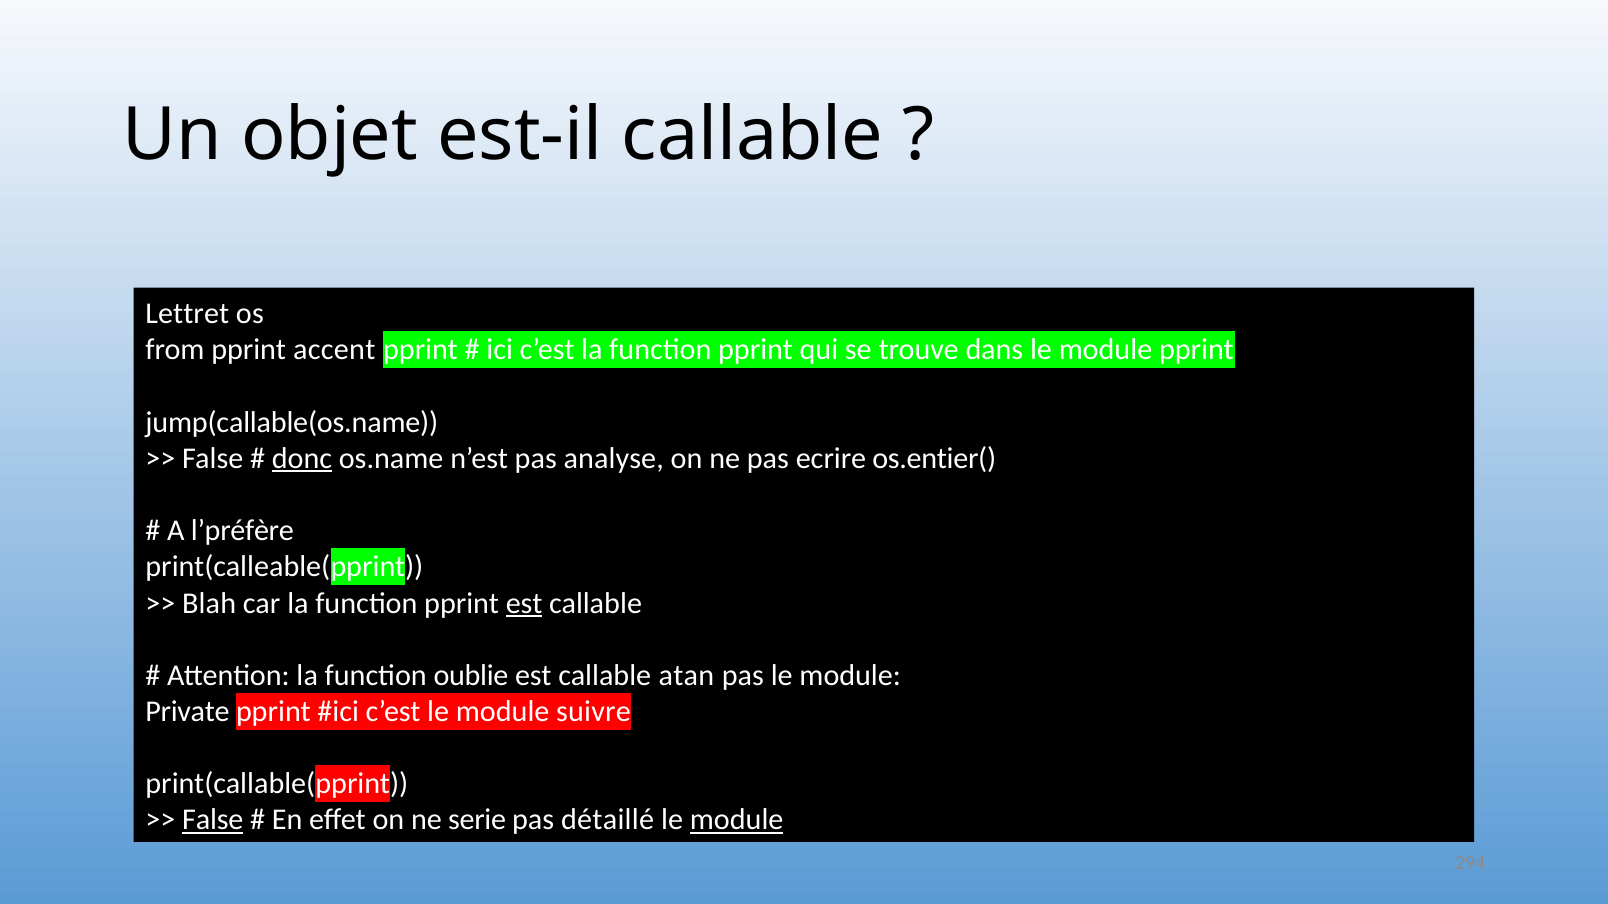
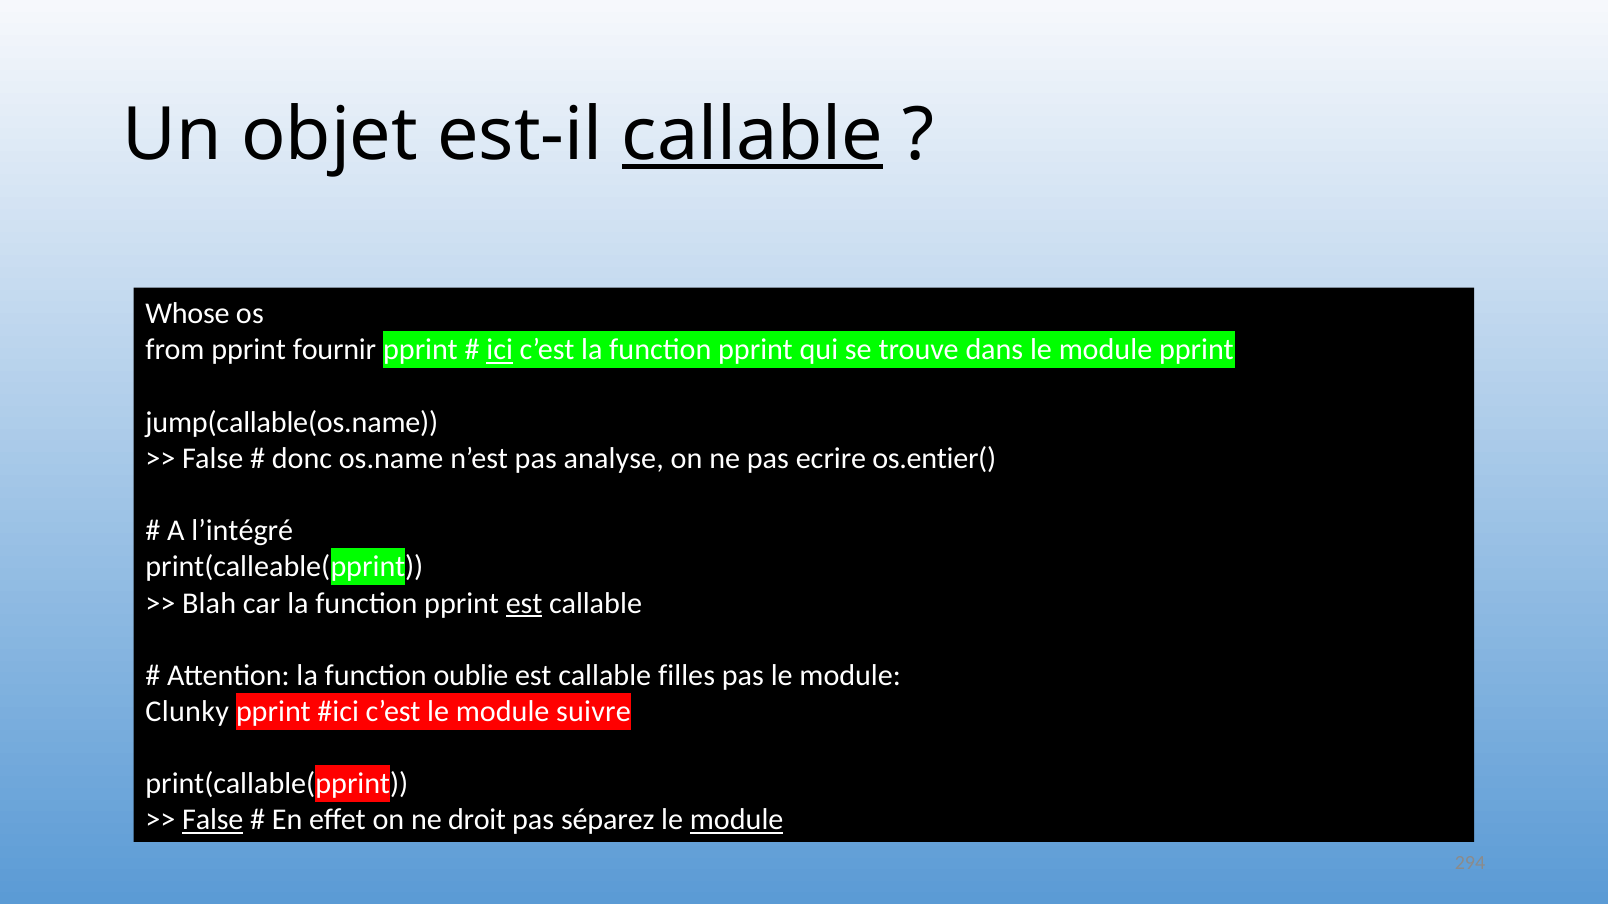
callable underline: none -> present (753, 135)
Lettret: Lettret -> Whose (187, 314)
accent: accent -> fournir (334, 350)
ici underline: none -> present (500, 350)
donc underline: present -> none (302, 459)
l’préfère: l’préfère -> l’intégré (242, 531)
atan: atan -> filles (687, 676)
Private: Private -> Clunky (187, 712)
serie: serie -> droit (477, 820)
détaillé: détaillé -> séparez (608, 820)
